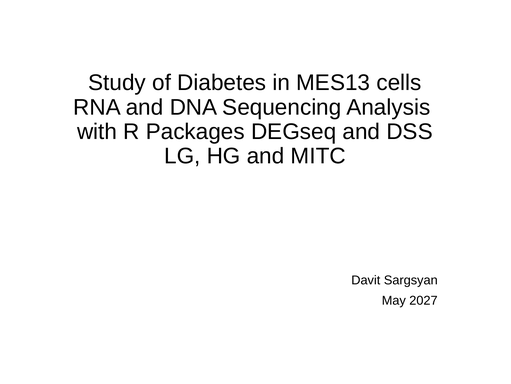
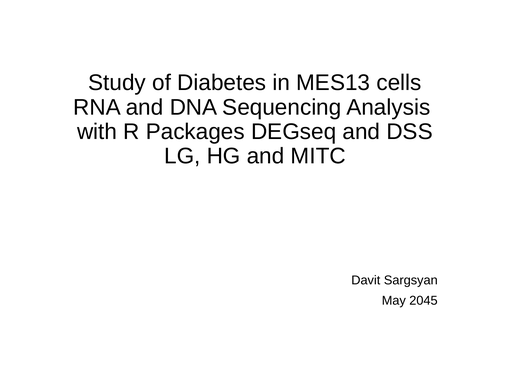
2027: 2027 -> 2045 (423, 300)
